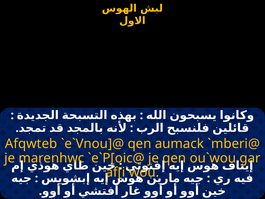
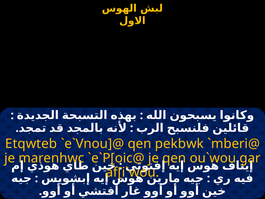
Afqwteb: Afqwteb -> Etqwteb (31, 144)
aumack: aumack -> pekbwk (179, 144)
